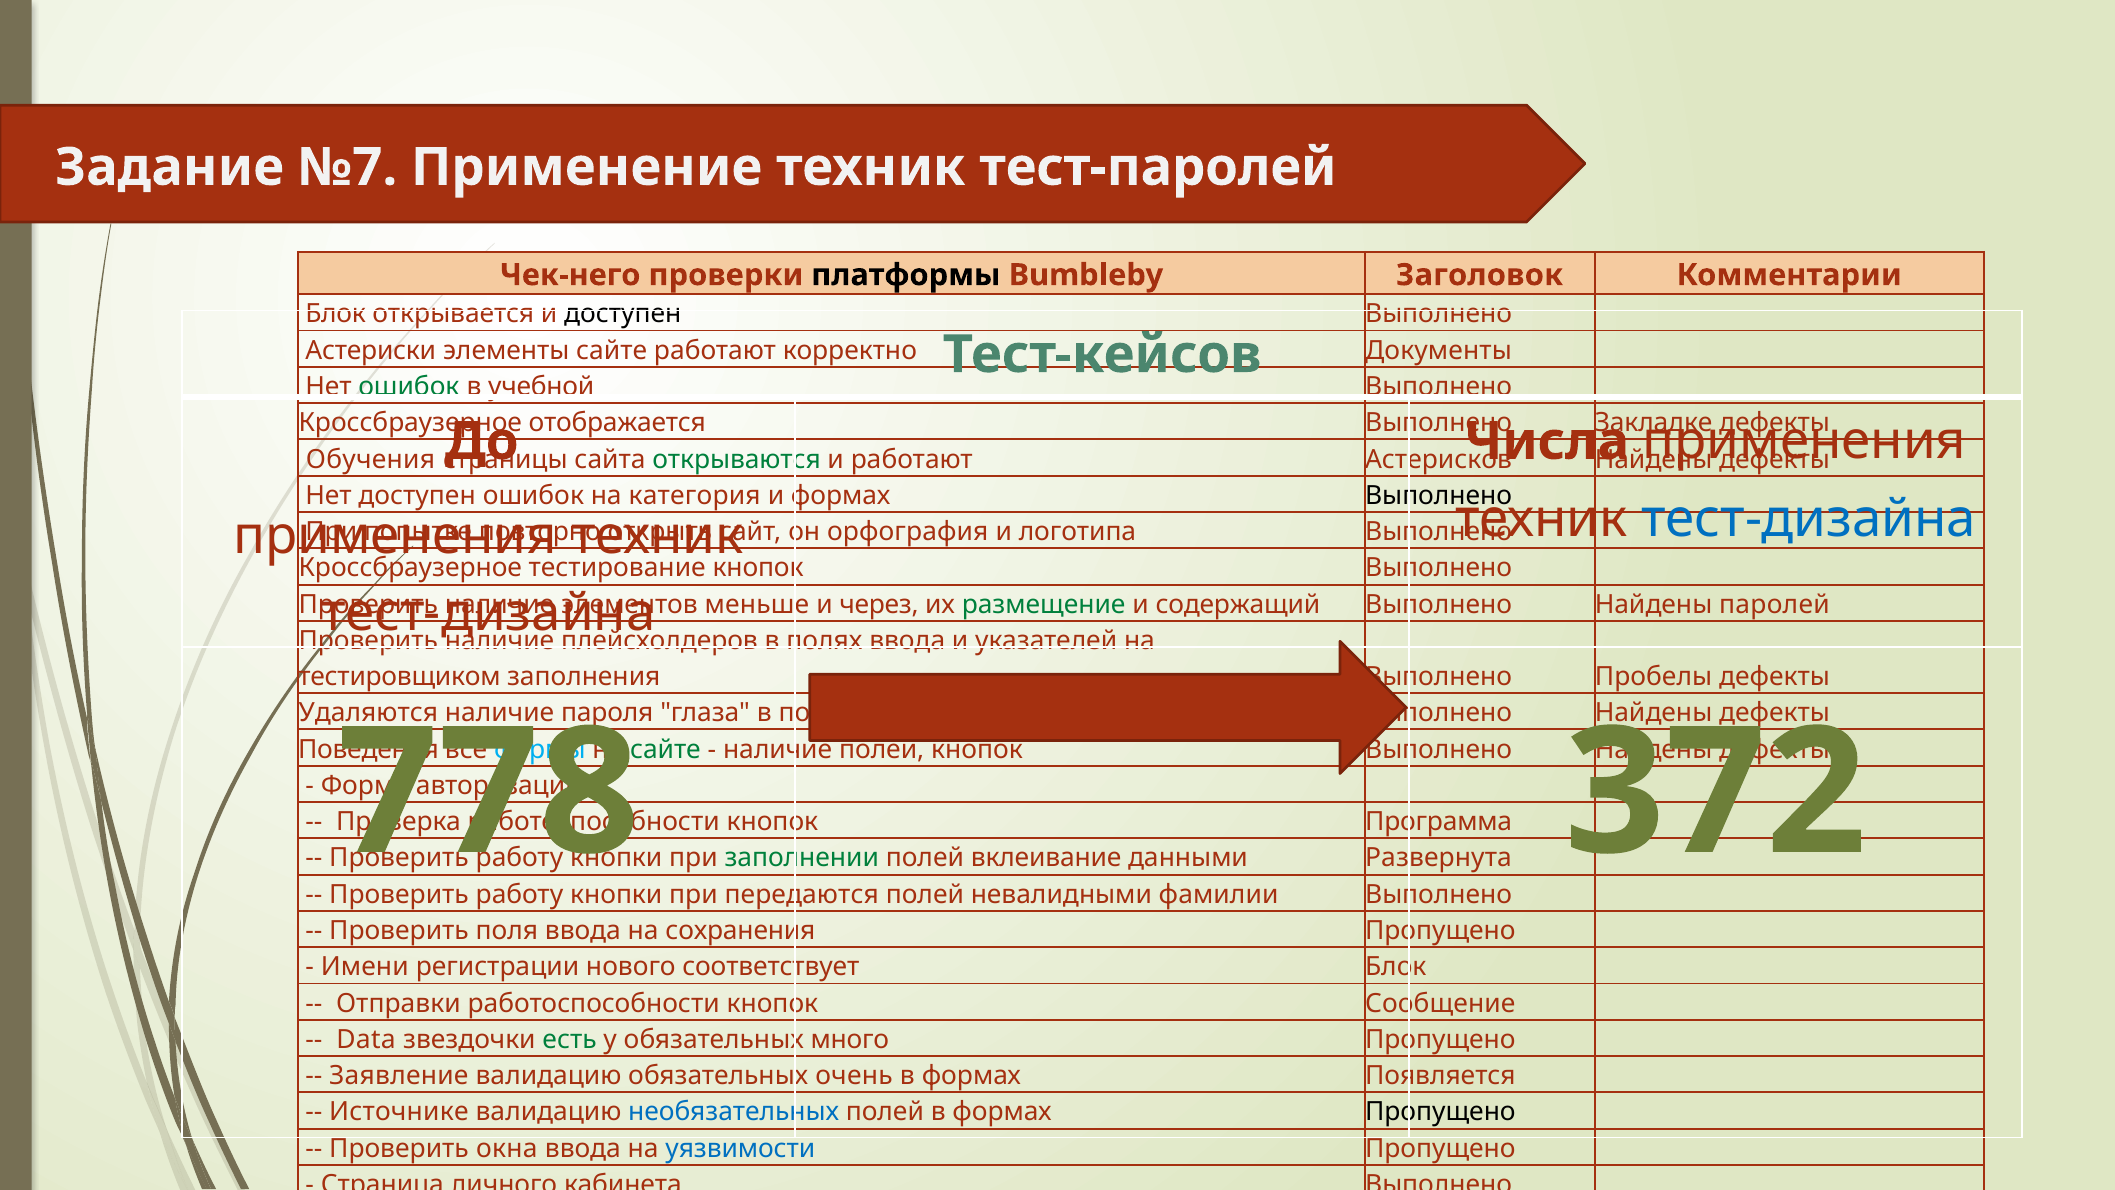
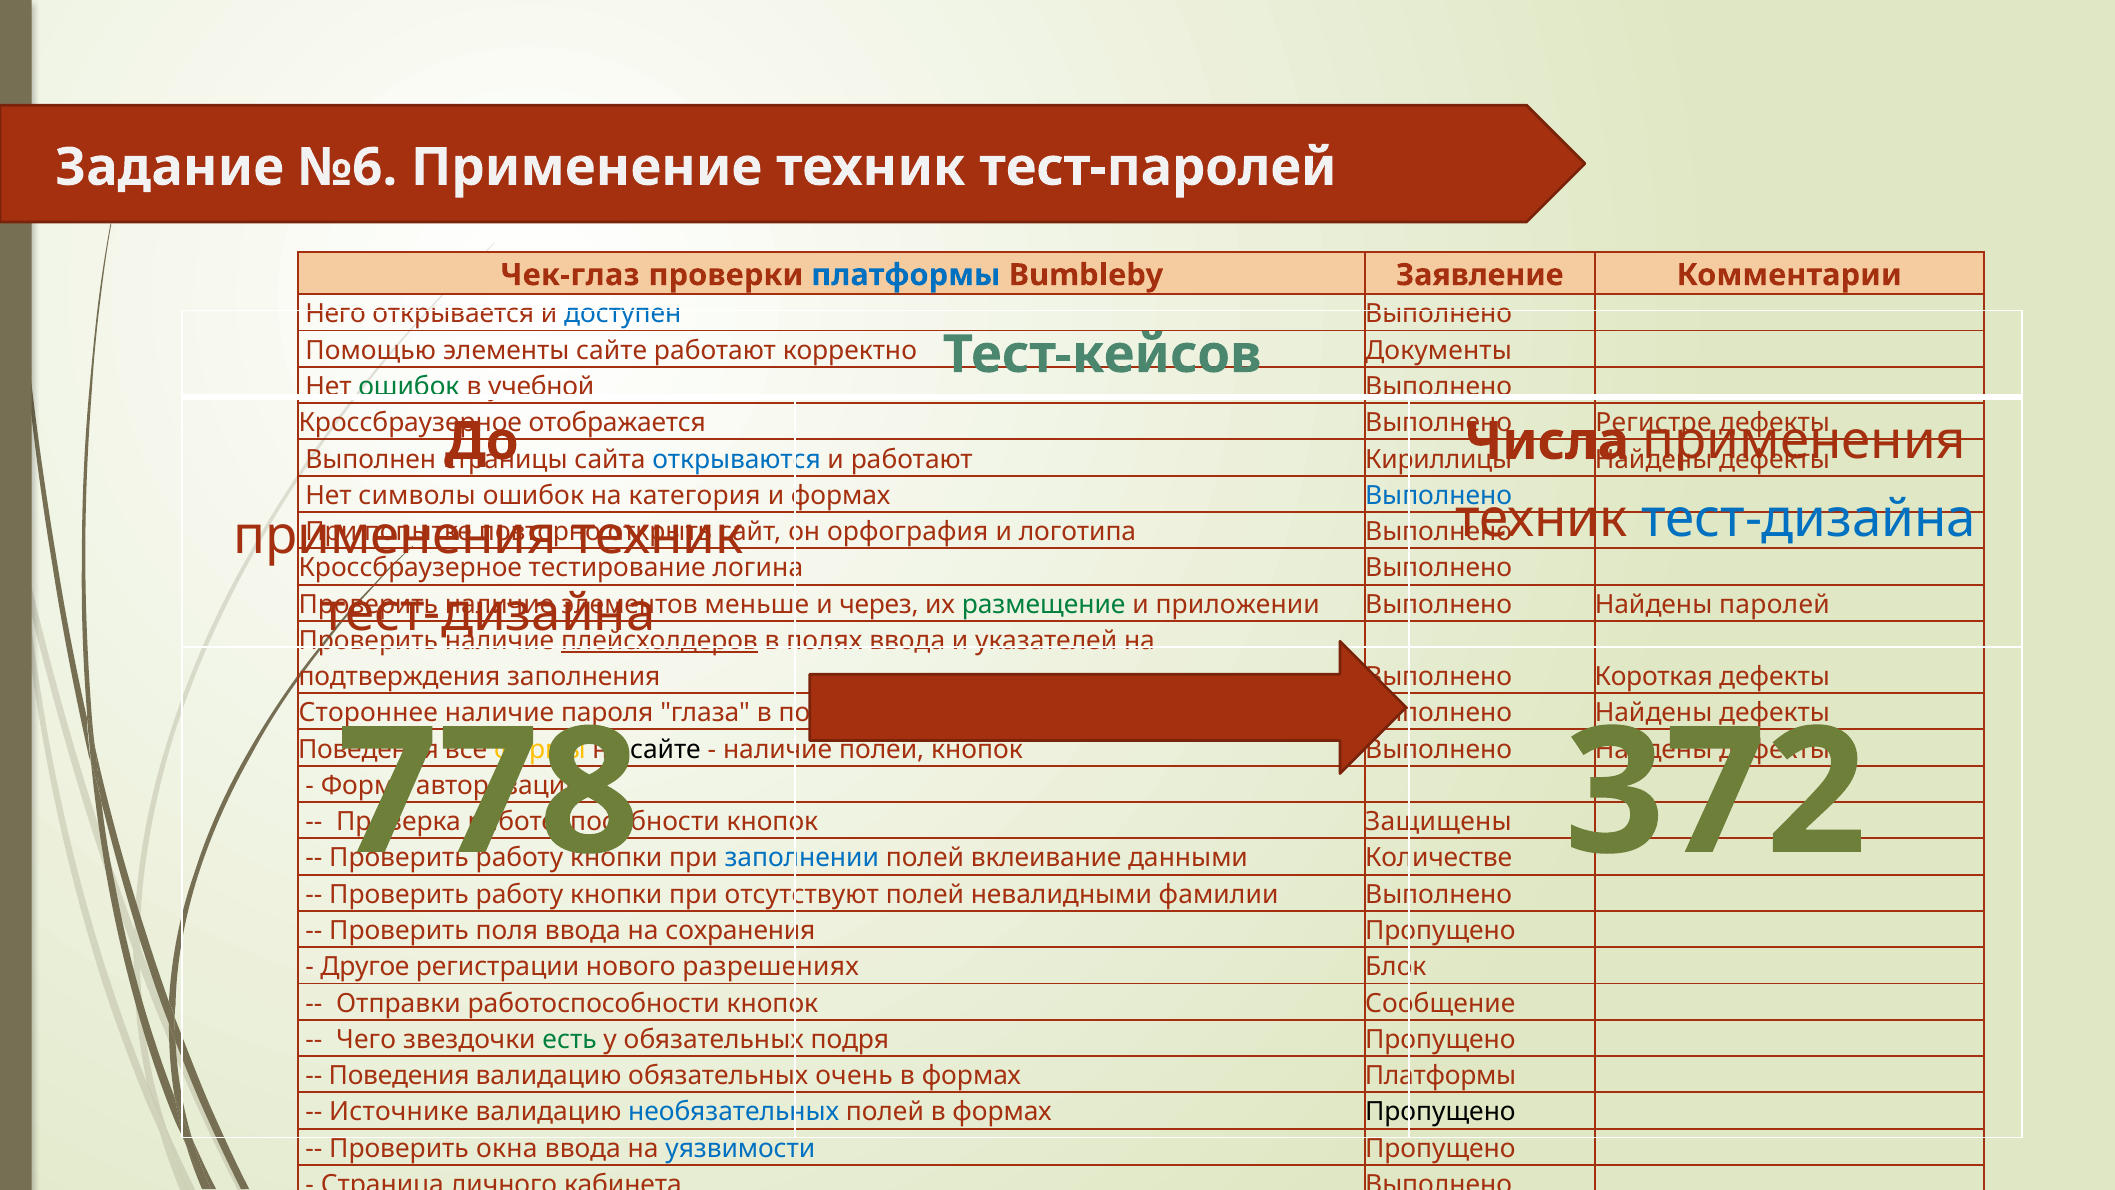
№7: №7 -> №6 (348, 167)
Чек-него: Чек-него -> Чек-глаз (570, 275)
платформы colour: black -> blue (906, 275)
Bumbleby Заголовок: Заголовок -> Заявление (1480, 275)
Блок: Блок -> Него (336, 314)
доступен colour: black -> blue (623, 314)
Астериски: Астериски -> Помощью (371, 350)
Закладке: Закладке -> Регистре (1653, 423)
Обучения: Обучения -> Выполнен (371, 459)
открываются colour: green -> blue (737, 459)
Астерисков: Астерисков -> Кириллицы (1439, 459)
Нет доступен: доступен -> символы (417, 495)
Выполнено colour: black -> blue (1439, 495)
кнопок: кнопок -> логина (758, 568)
содержащий: содержащий -> приложении (1238, 604)
плейсхолдеров underline: none -> present (659, 641)
тестировщиком: тестировщиком -> подтверждения (399, 677)
Пробелы: Пробелы -> Короткая (1654, 677)
Удаляются: Удаляются -> Стороннее (368, 713)
формы colour: light blue -> yellow (540, 749)
сайте colour: green -> black (665, 749)
Программа: Программа -> Защищены (1438, 822)
заполнении colour: green -> blue (802, 858)
Развернута: Развернута -> Количестве (1439, 858)
передаются: передаются -> отсутствуют (802, 894)
Имени: Имени -> Другое (365, 967)
нового соответствует: соответствует -> разрешениях (771, 967)
Data: Data -> Чего (366, 1039)
много: много -> подря (850, 1039)
Заявление: Заявление -> Поведения (399, 1076)
формах Появляется: Появляется -> Платформы (1441, 1076)
